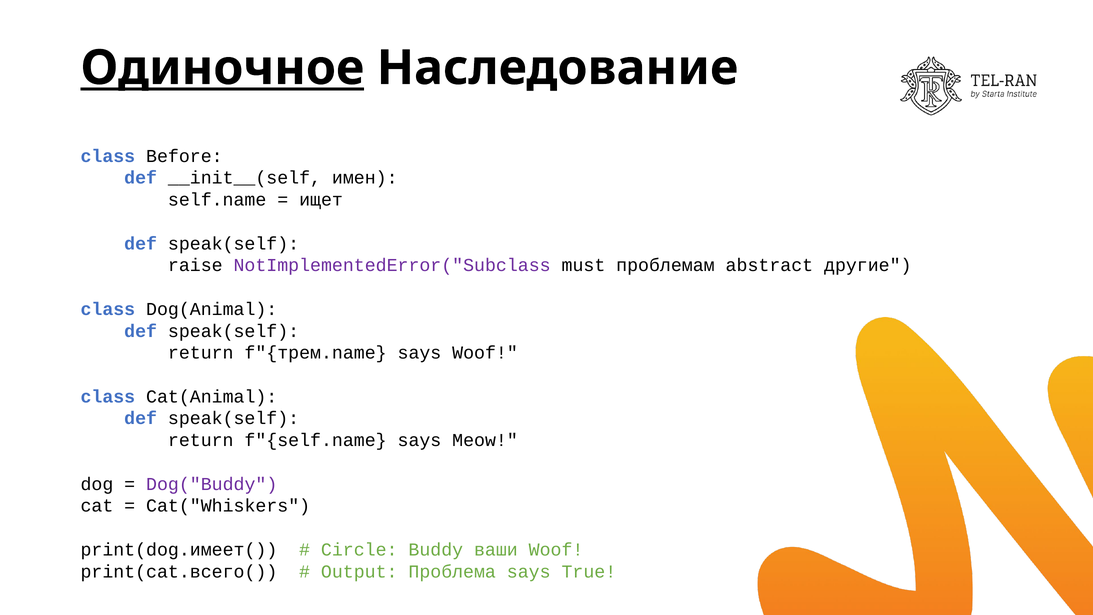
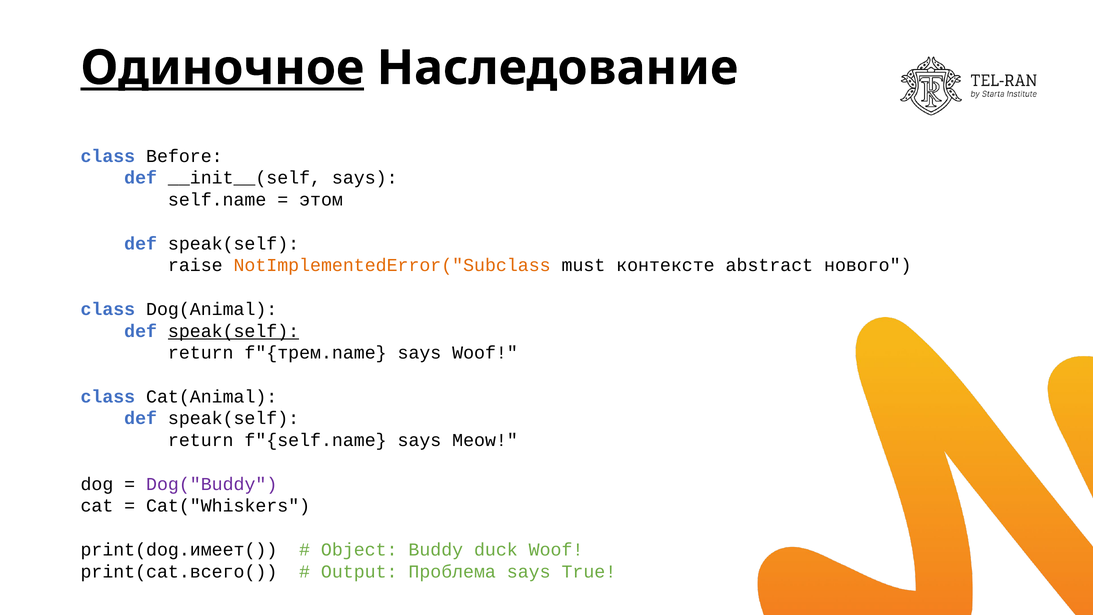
__init__(self имен: имен -> says (365, 178)
ищет: ищет -> этом (321, 200)
NotImplementedError("Subclass colour: purple -> orange (392, 265)
проблемам: проблемам -> контексте (665, 265)
другие: другие -> нового (868, 265)
speak(self underline: none -> present (234, 331)
Circle: Circle -> Object (359, 550)
ваши: ваши -> duck (496, 550)
